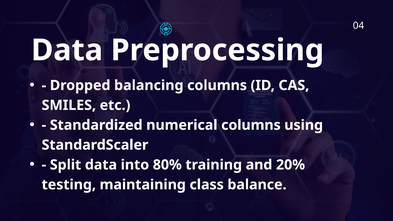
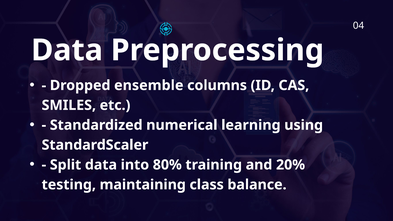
balancing: balancing -> ensemble (149, 85)
numerical columns: columns -> learning (251, 125)
